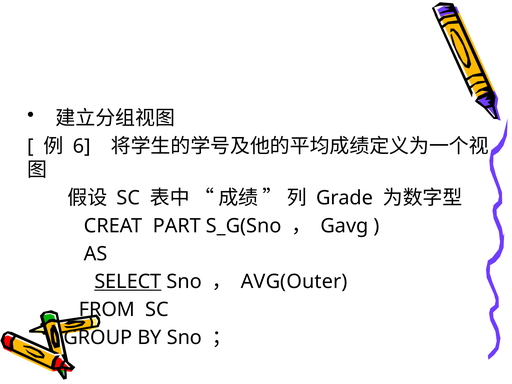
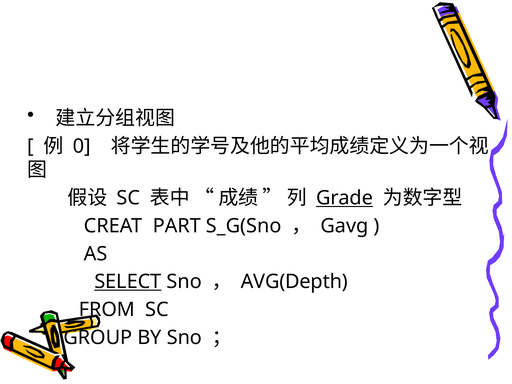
6: 6 -> 0 (82, 146)
Grade underline: none -> present (345, 198)
AVG(Outer: AVG(Outer -> AVG(Depth (294, 282)
